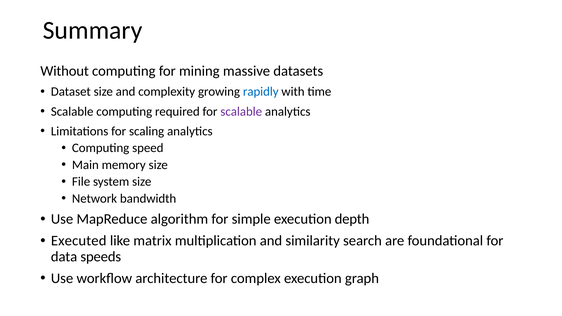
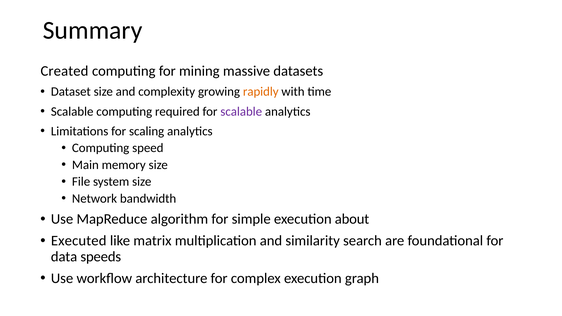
Without: Without -> Created (64, 71)
rapidly colour: blue -> orange (261, 92)
depth: depth -> about (352, 219)
